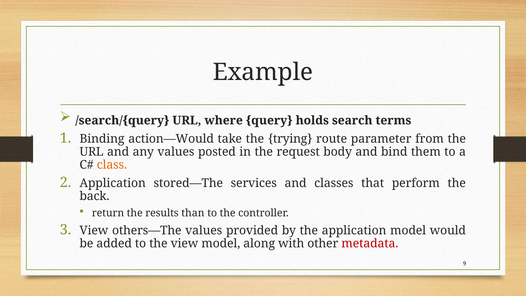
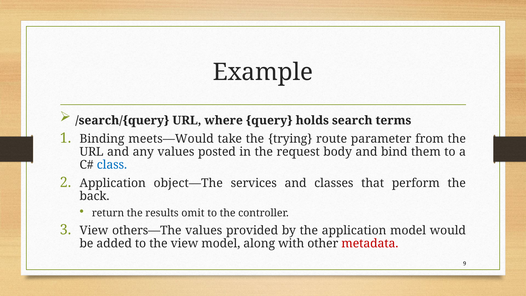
action—Would: action—Would -> meets—Would (171, 139)
class colour: orange -> blue (112, 165)
stored—The: stored—The -> object—The (188, 183)
than: than -> omit (193, 213)
